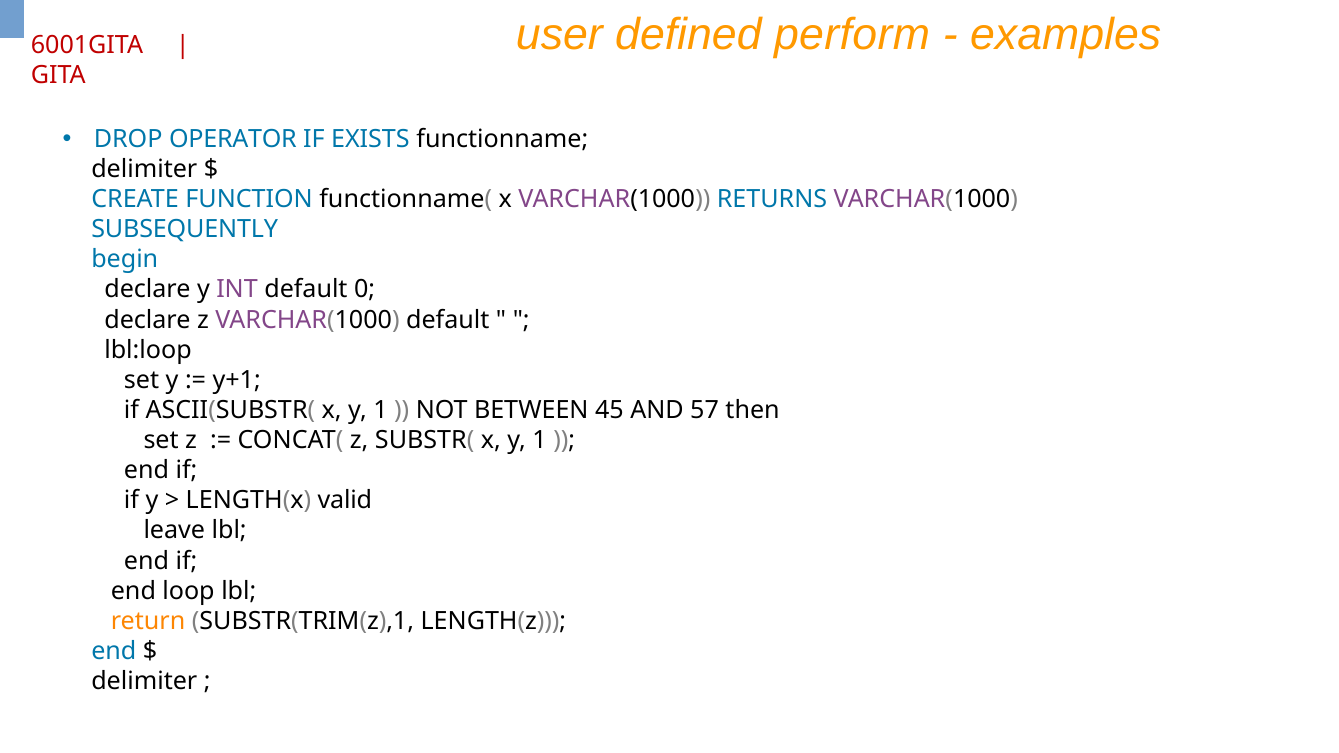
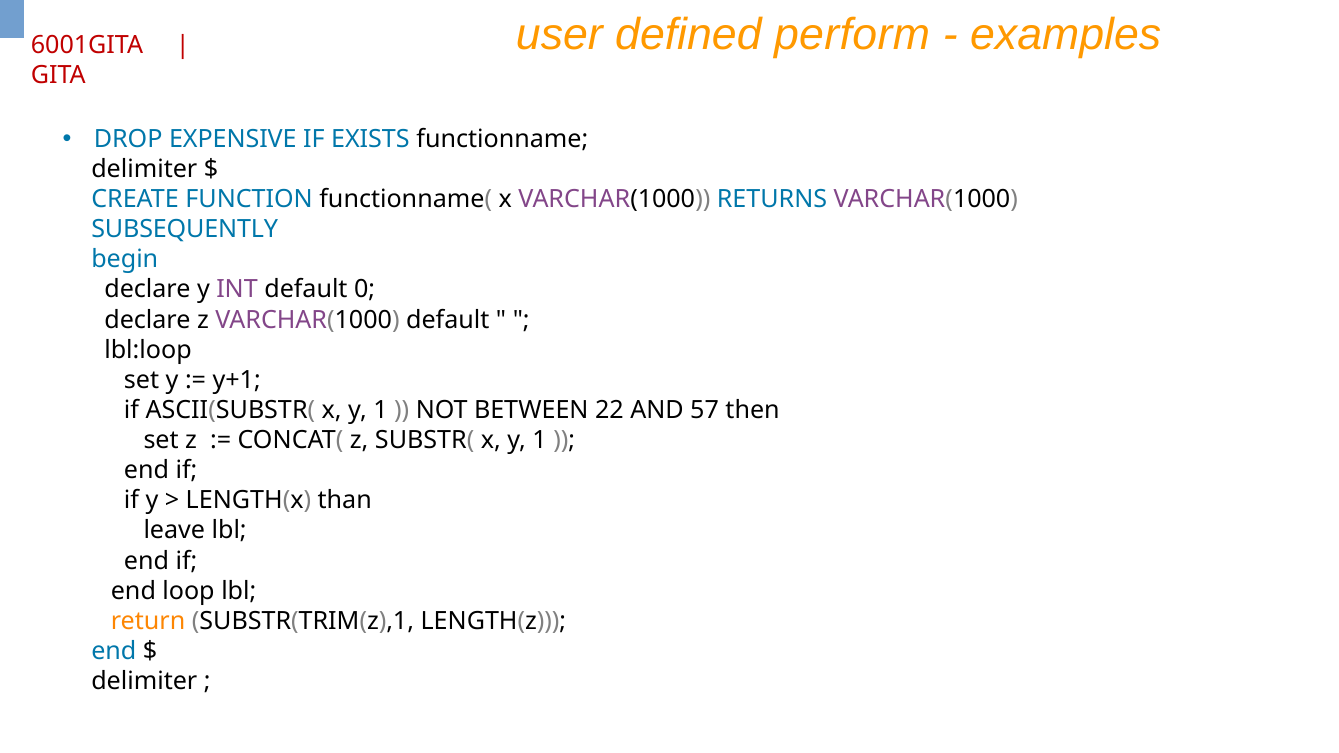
OPERATOR: OPERATOR -> EXPENSIVE (233, 139)
45: 45 -> 22 (609, 410)
valid: valid -> than (345, 501)
